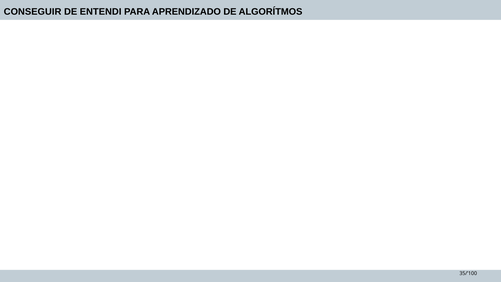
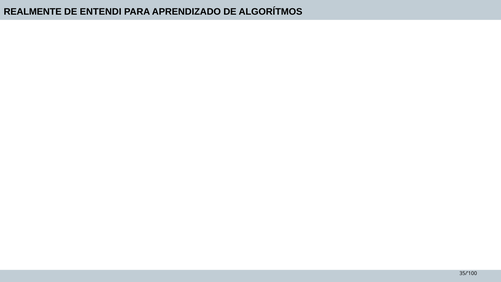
CONSEGUIR: CONSEGUIR -> REALMENTE (33, 12)
